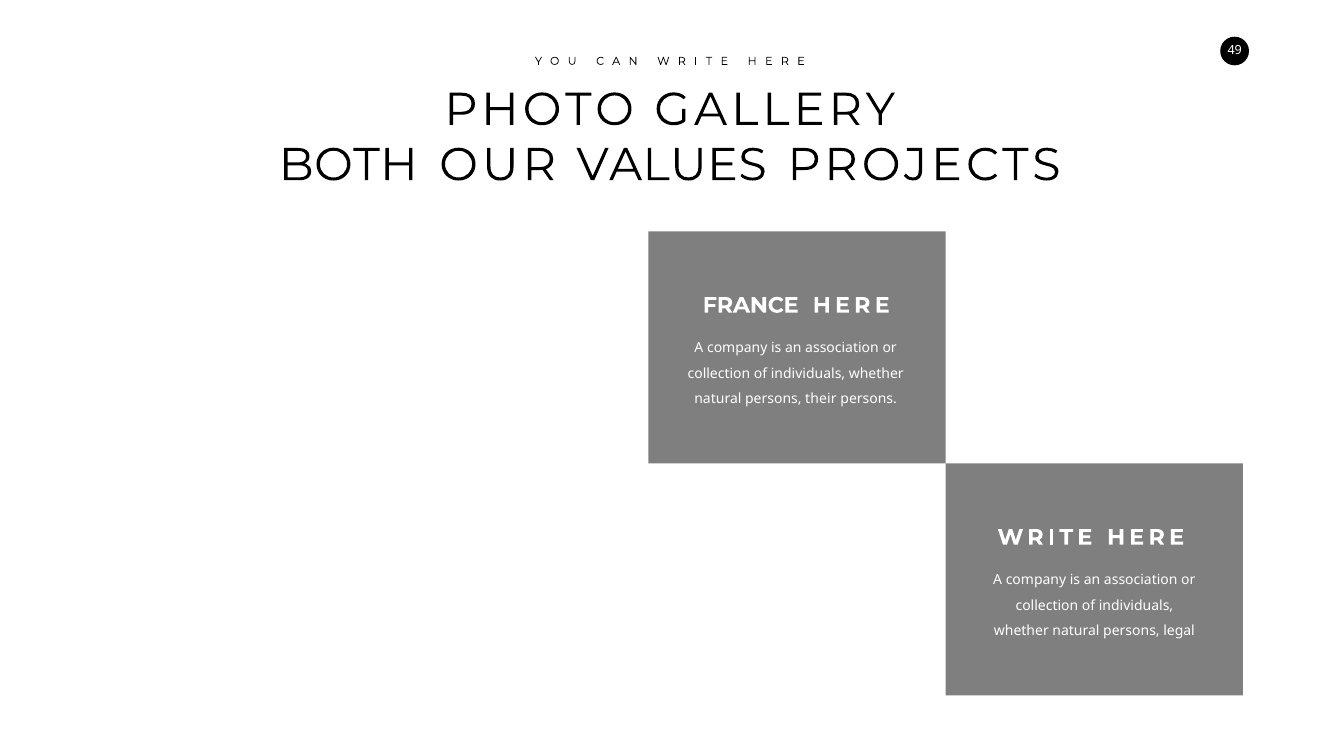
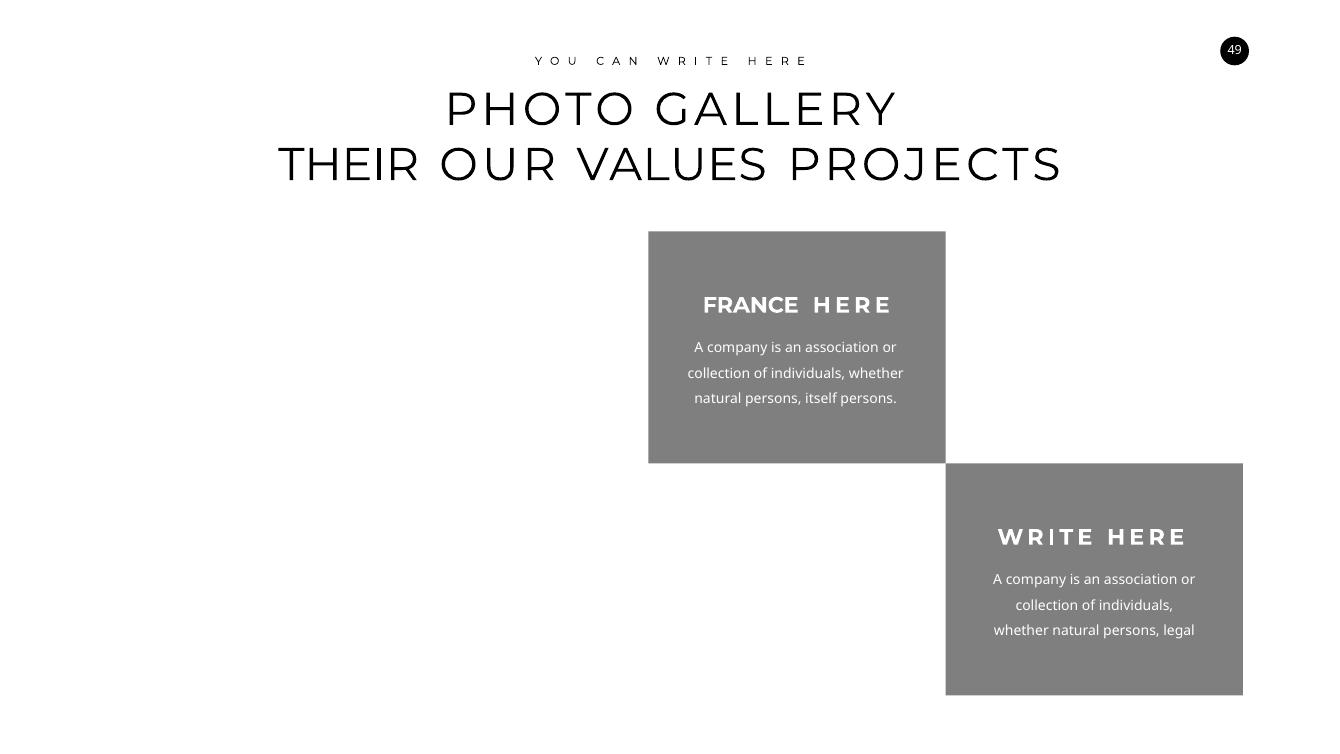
BOTH: BOTH -> THEIR (349, 165)
their: their -> itself (821, 399)
